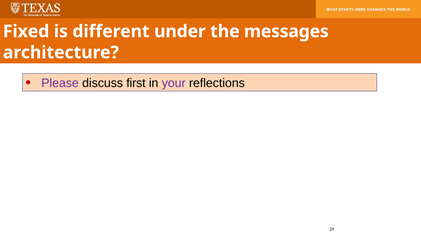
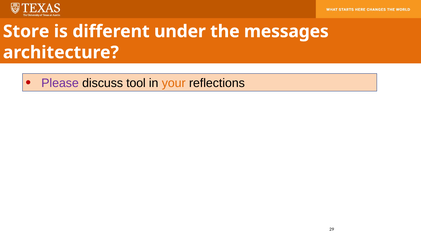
Fixed: Fixed -> Store (26, 31)
first: first -> tool (136, 83)
your colour: purple -> orange (174, 83)
